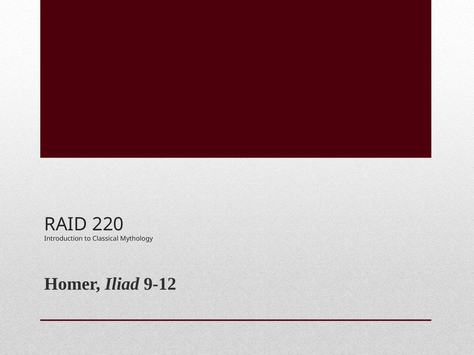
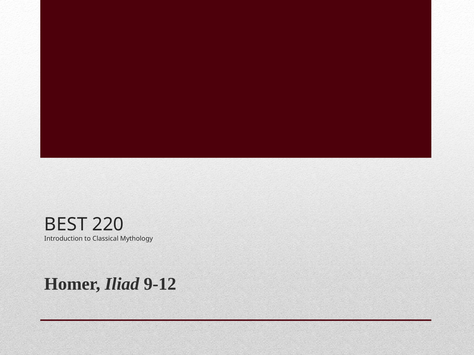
RAID: RAID -> BEST (66, 225)
